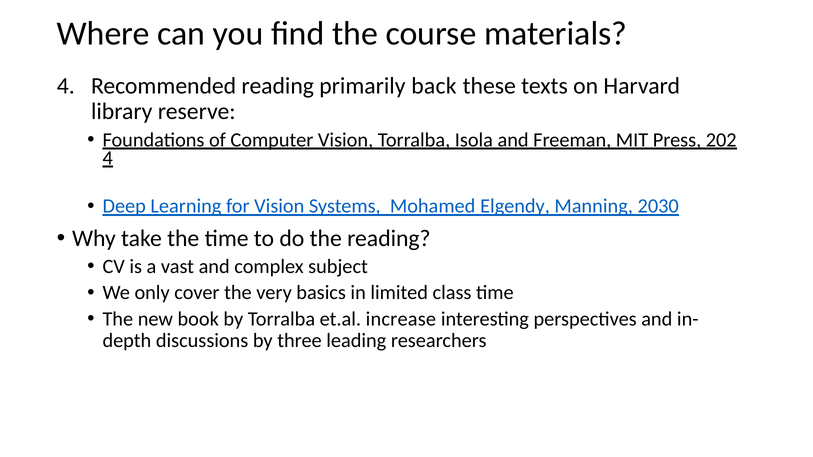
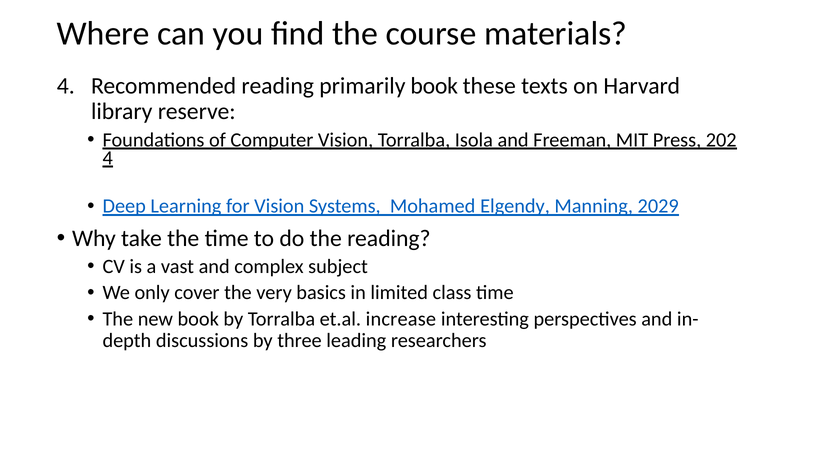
primarily back: back -> book (434, 86)
2030: 2030 -> 2029 (658, 206)
